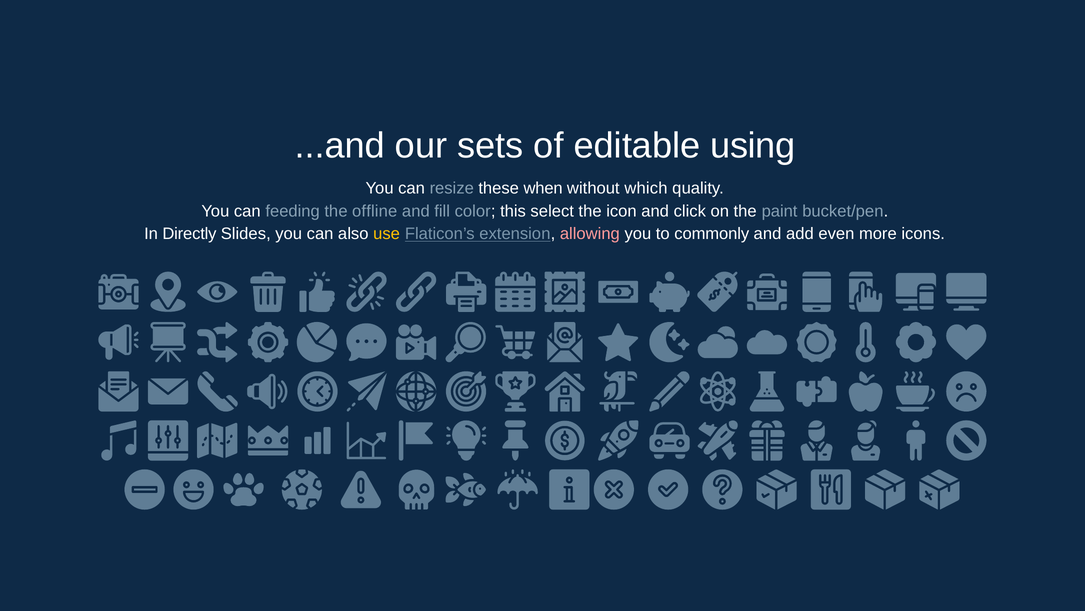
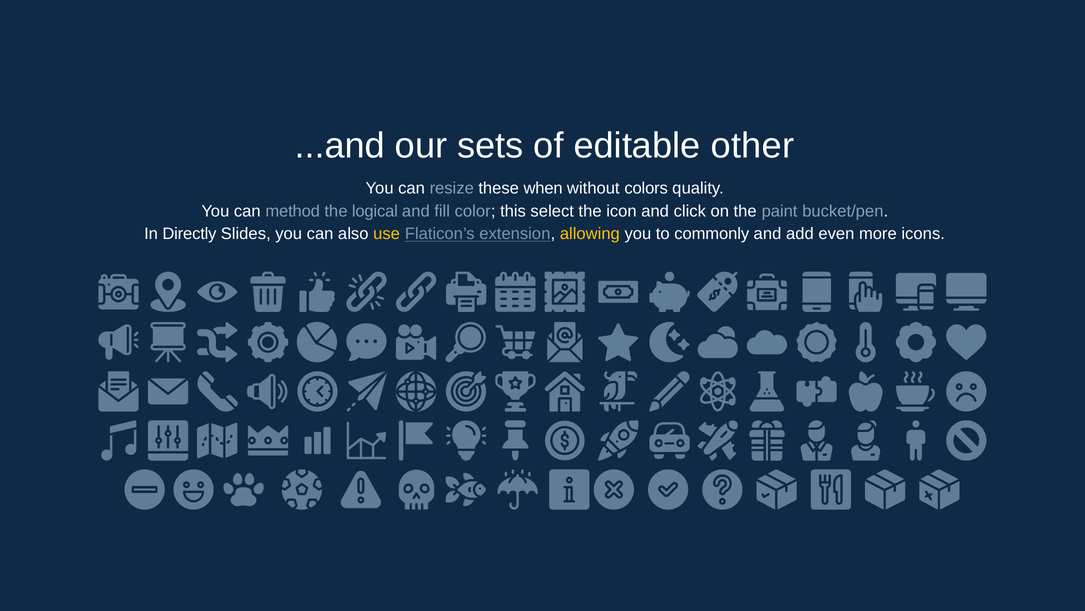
using: using -> other (752, 146)
which: which -> colors (646, 188)
feeding: feeding -> method (293, 211)
offline: offline -> logical (375, 211)
allowing colour: pink -> yellow (590, 234)
